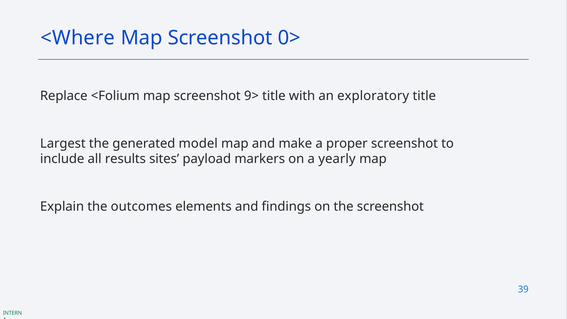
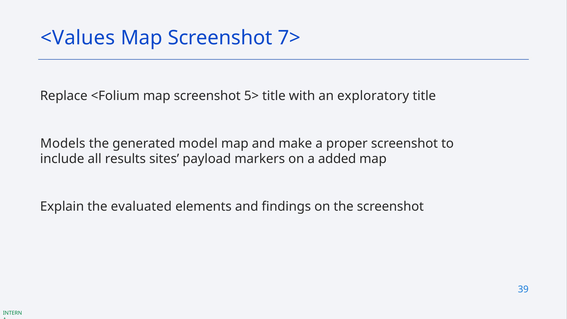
<Where: <Where -> <Values (78, 38)
0>: 0> -> 7> (289, 38)
9>: 9> -> 5> (251, 96)
Largest: Largest -> Models (63, 143)
yearly: yearly -> added (337, 159)
outcomes: outcomes -> evaluated (141, 207)
